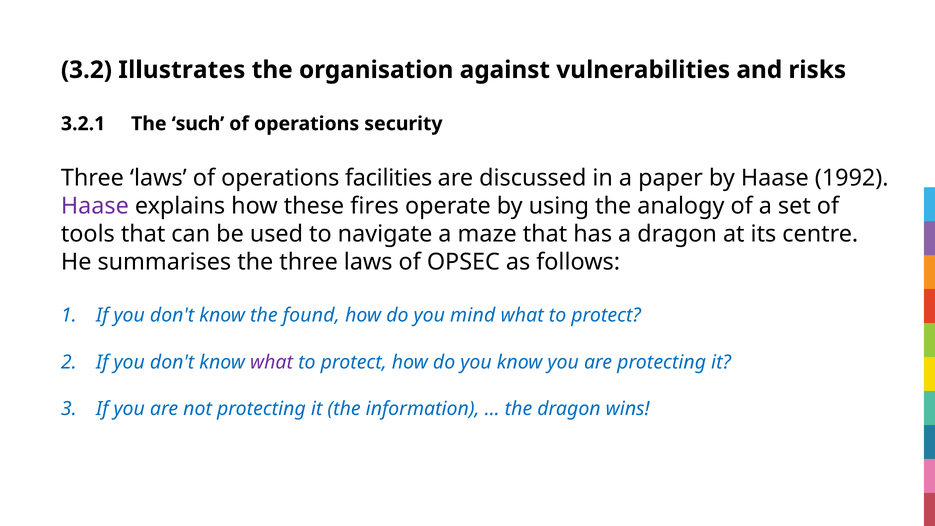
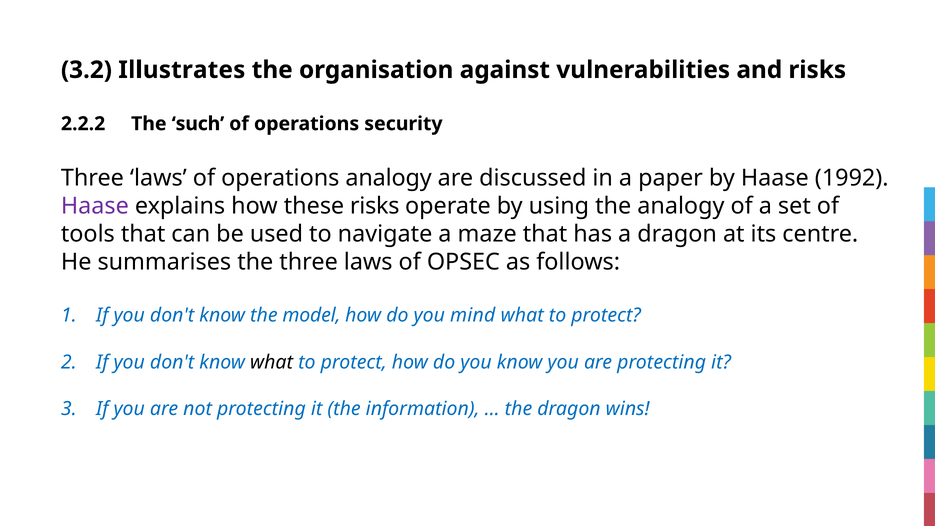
3.2.1: 3.2.1 -> 2.2.2 (83, 124)
operations facilities: facilities -> analogy (389, 178)
these fires: fires -> risks (375, 206)
found: found -> model (311, 315)
what colour: purple -> black (272, 362)
